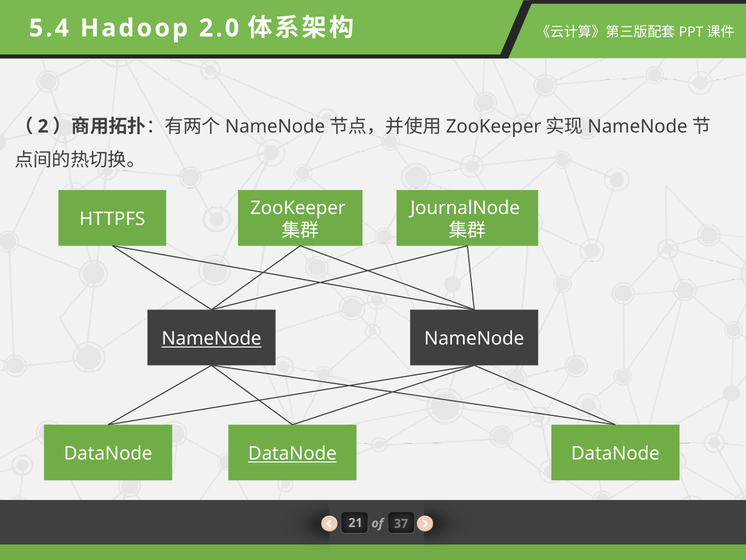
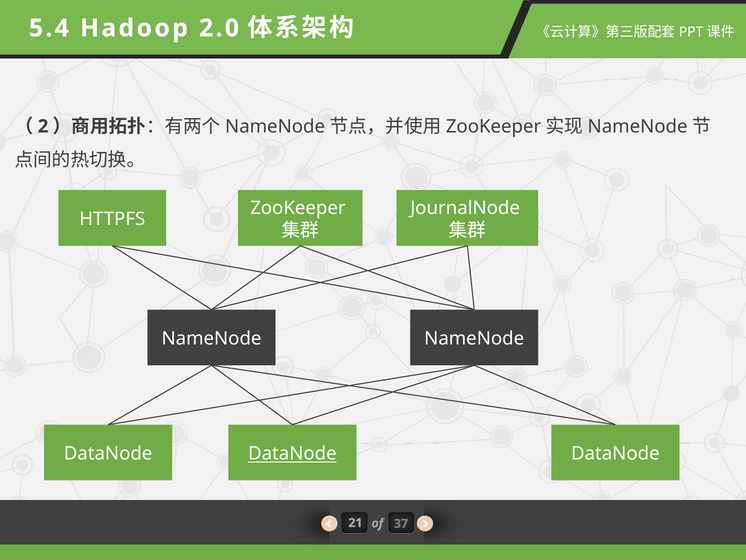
NameNode underline: present -> none (212, 339)
